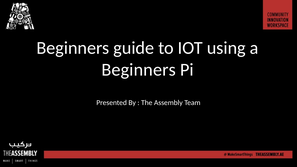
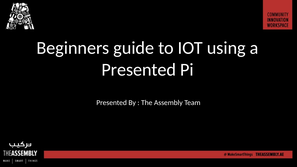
Beginners: Beginners -> Presented (139, 70)
